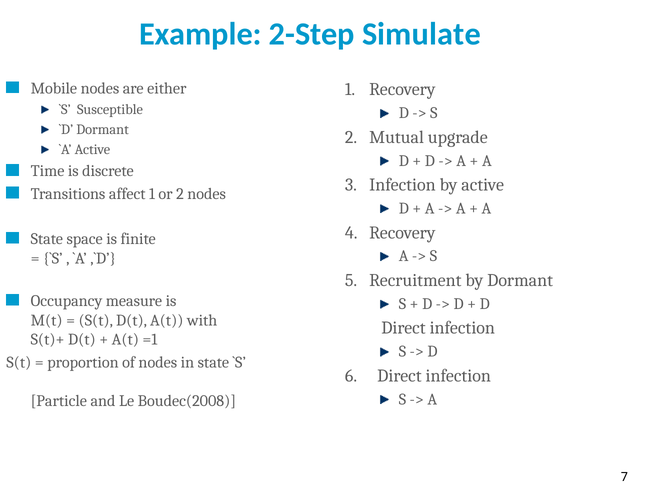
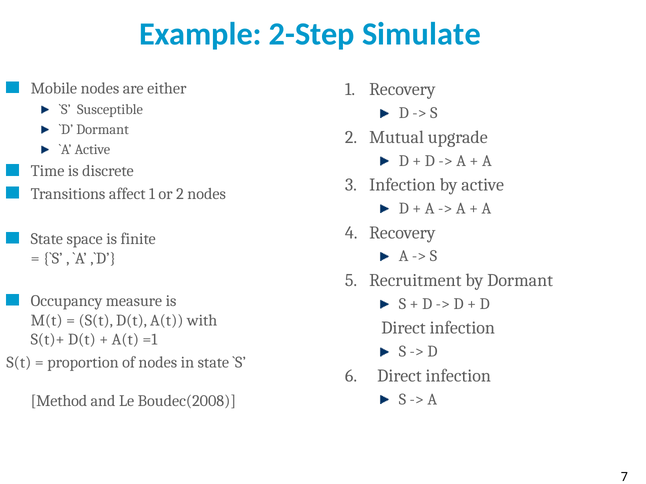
Particle: Particle -> Method (59, 401)
